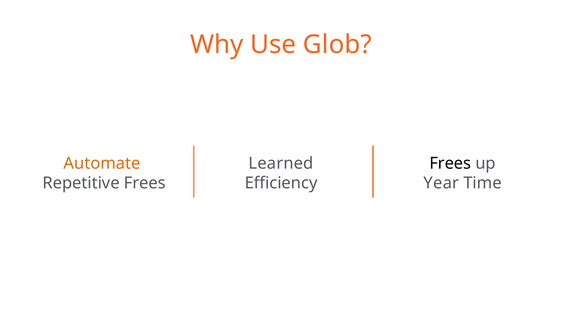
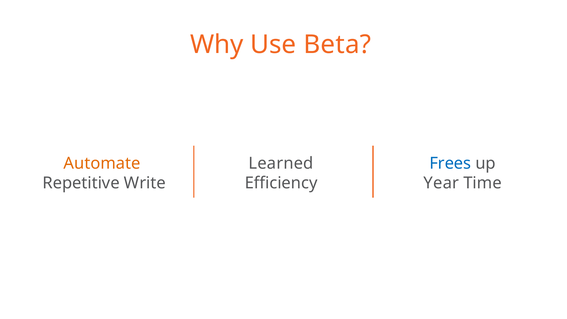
Glob: Glob -> Beta (337, 45)
Frees colour: black -> blue (450, 163)
Repetitive Frees: Frees -> Write (145, 183)
